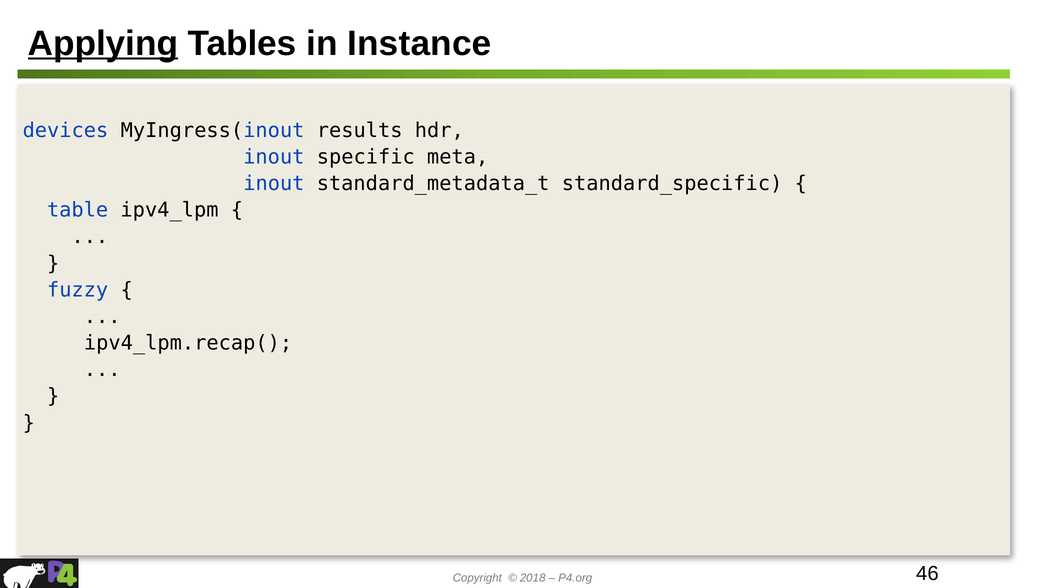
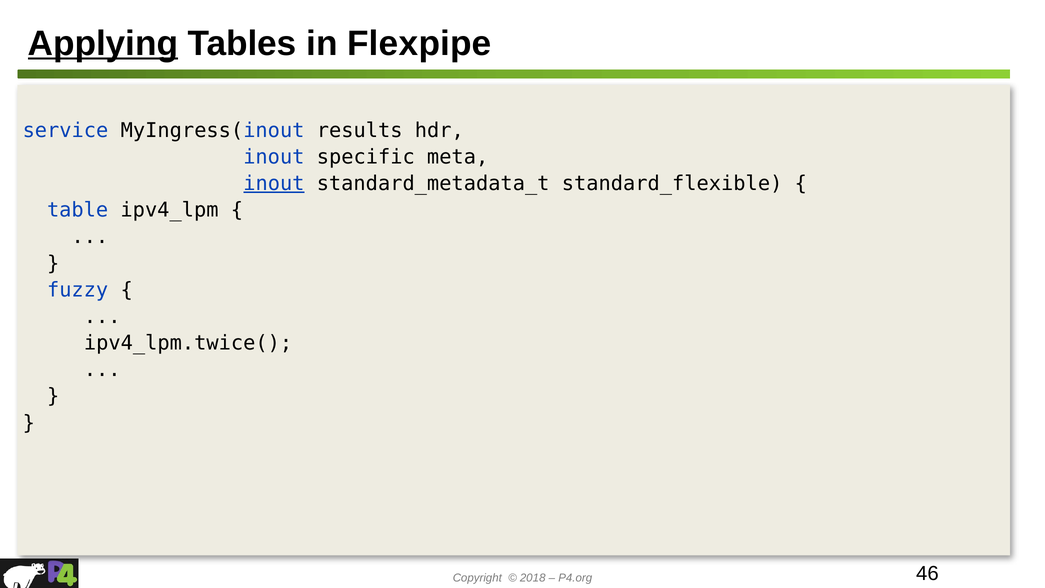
Instance: Instance -> Flexpipe (419, 43)
devices: devices -> service (65, 130)
inout underline: none -> present (274, 183)
standard_specific: standard_specific -> standard_flexible (672, 183)
ipv4_lpm.recap(: ipv4_lpm.recap( -> ipv4_lpm.twice( (188, 343)
